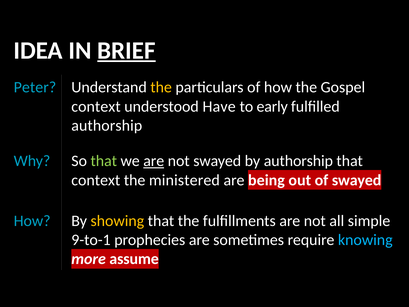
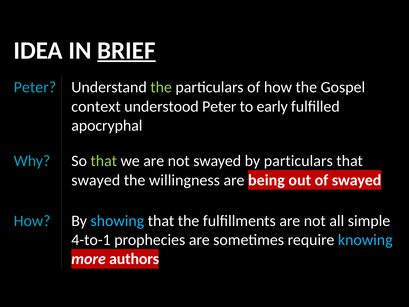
the colour: yellow -> light green (161, 87)
understood Have: Have -> Peter (219, 106)
authorship: authorship -> apocryphal (107, 126)
are underline: present -> none (154, 161)
by authorship: authorship -> particulars (298, 161)
context: context -> swayed (96, 180)
ministered: ministered -> willingness (184, 180)
showing colour: yellow -> light blue (117, 221)
9-to-1: 9-to-1 -> 4-to-1 (91, 240)
assume: assume -> authors (134, 259)
